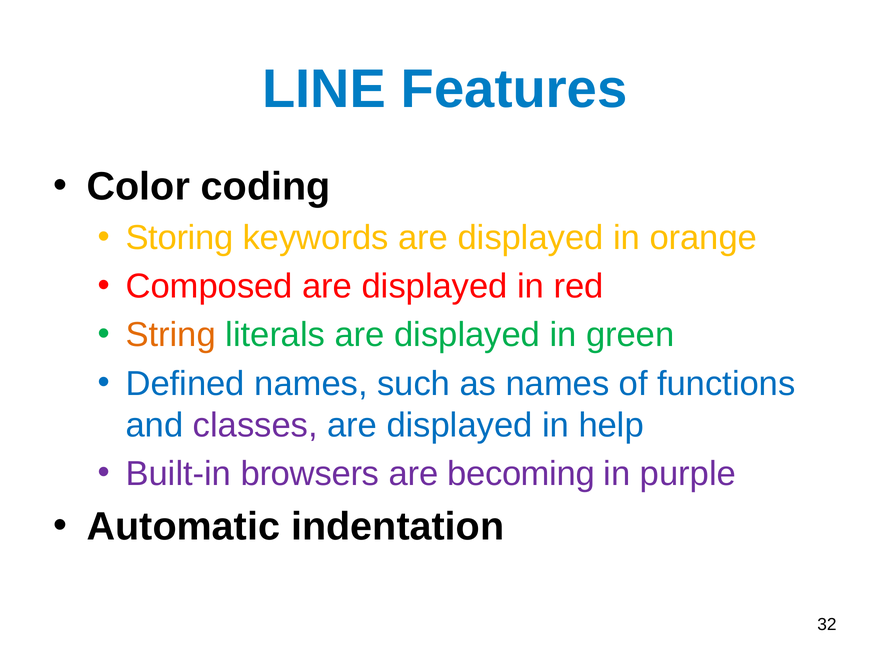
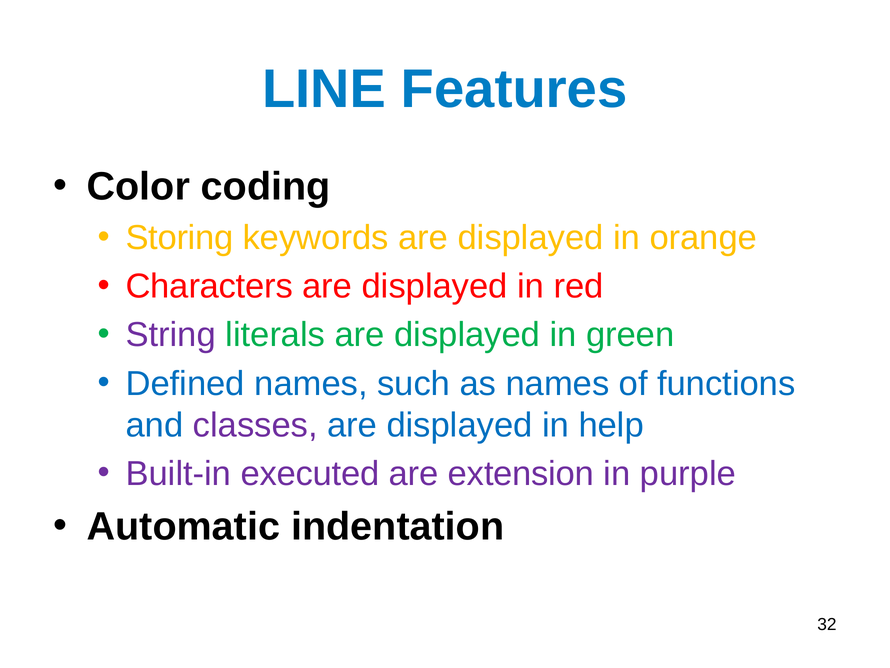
Composed: Composed -> Characters (209, 286)
String colour: orange -> purple (171, 335)
browsers: browsers -> executed (310, 473)
becoming: becoming -> extension (521, 473)
